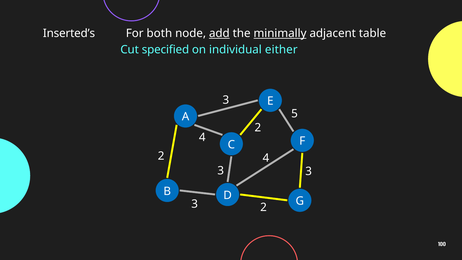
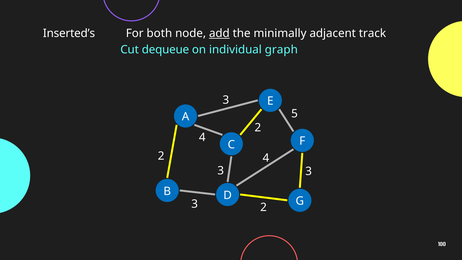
minimally underline: present -> none (280, 33)
table: table -> track (372, 33)
specified: specified -> dequeue (165, 50)
either: either -> graph (281, 50)
